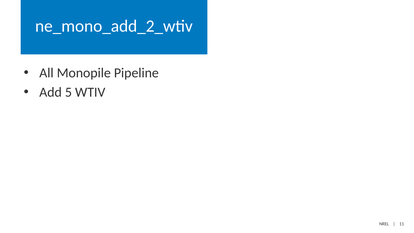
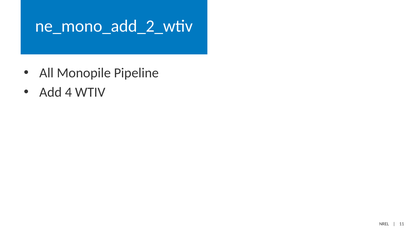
5: 5 -> 4 (68, 92)
